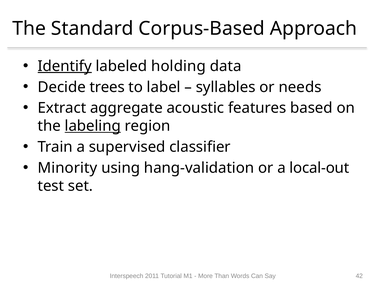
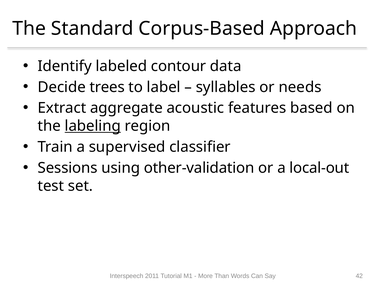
Identify underline: present -> none (65, 66)
holding: holding -> contour (179, 66)
Minority: Minority -> Sessions (68, 168)
hang-validation: hang-validation -> other-validation (199, 168)
